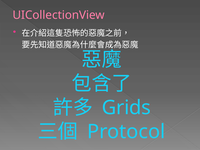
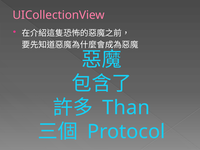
Grids: Grids -> Than (126, 108)
